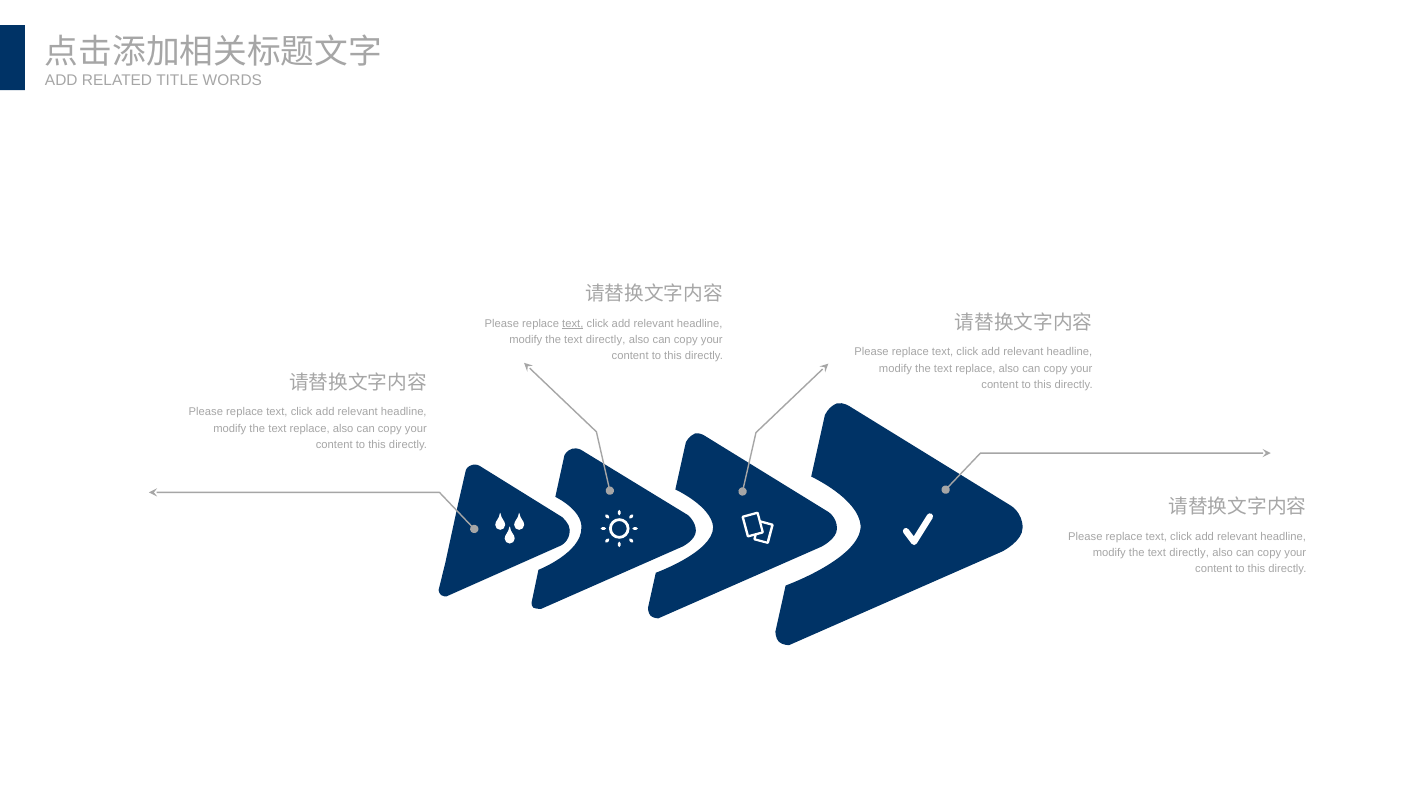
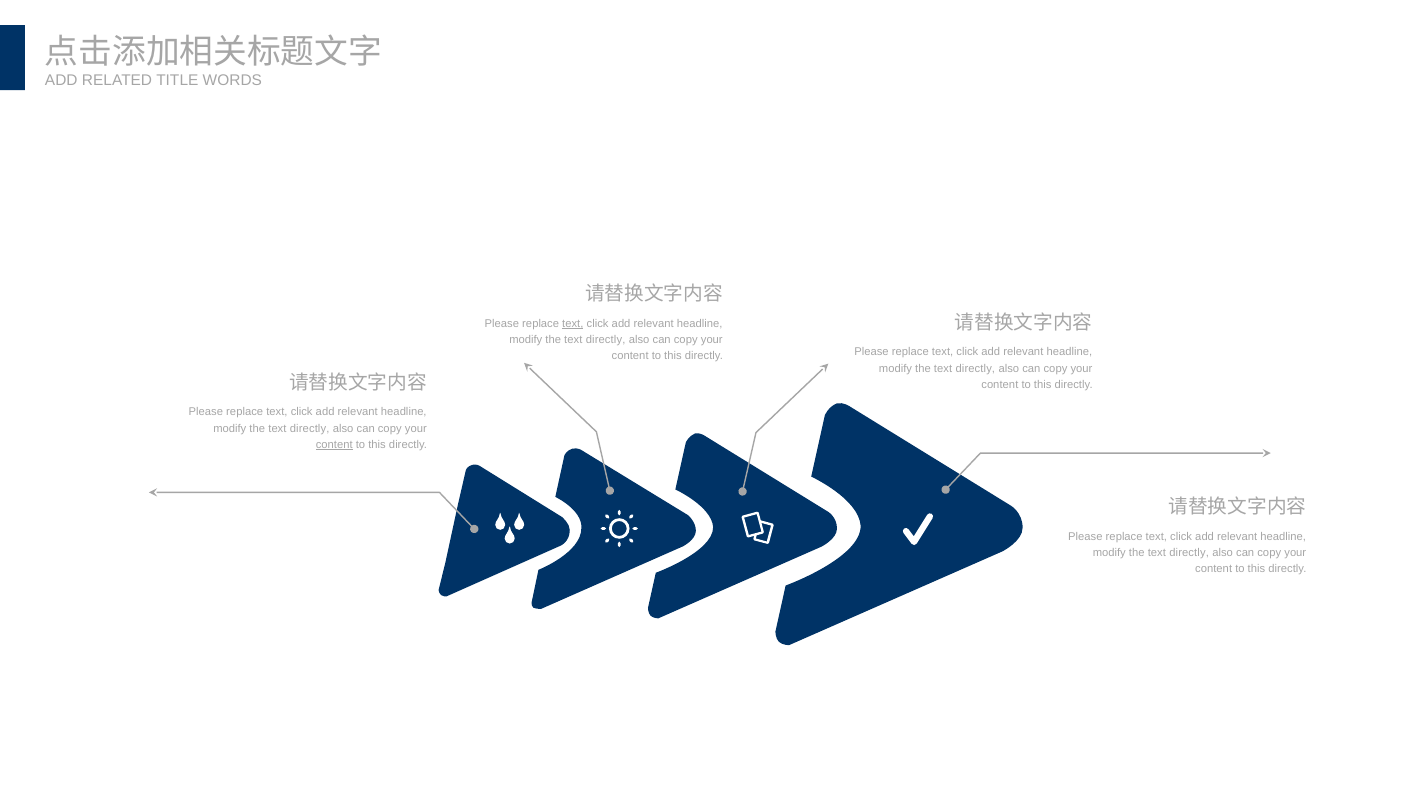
replace: replace -> directly (975, 368)
replace: replace -> directly (310, 428)
content underline: none -> present (334, 444)
